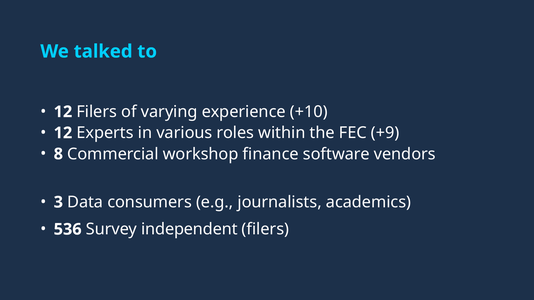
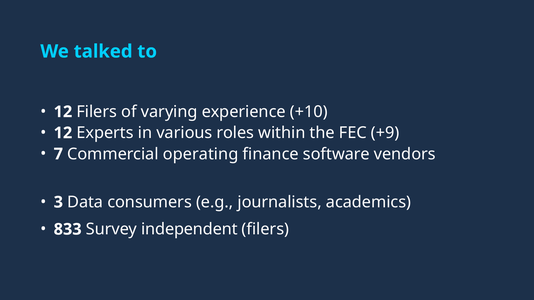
8: 8 -> 7 (58, 154)
workshop: workshop -> operating (201, 154)
536: 536 -> 833 (68, 230)
